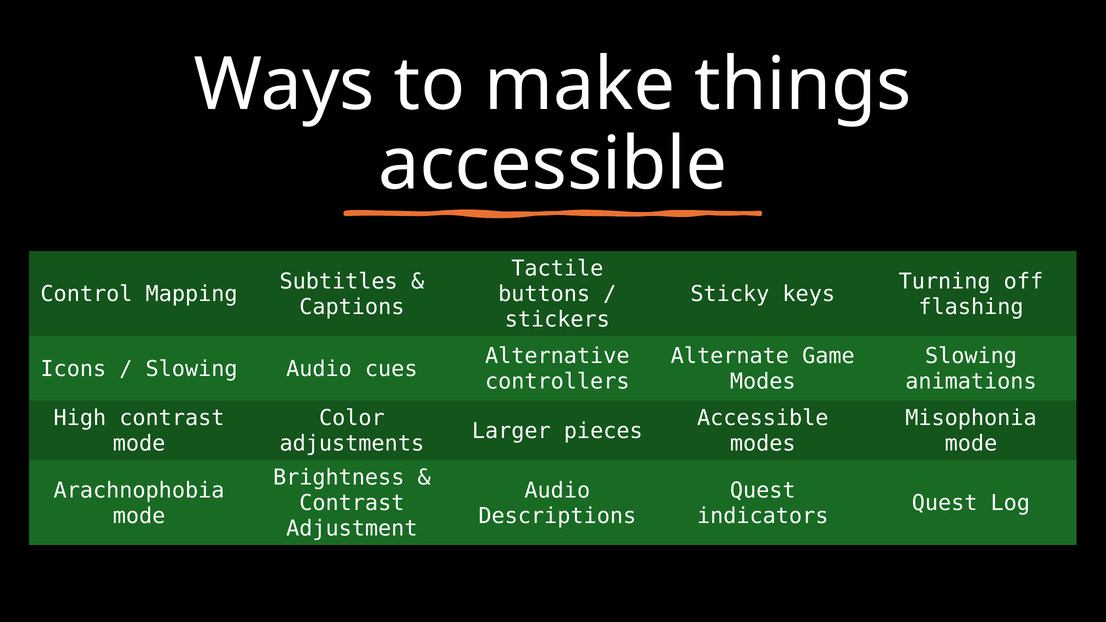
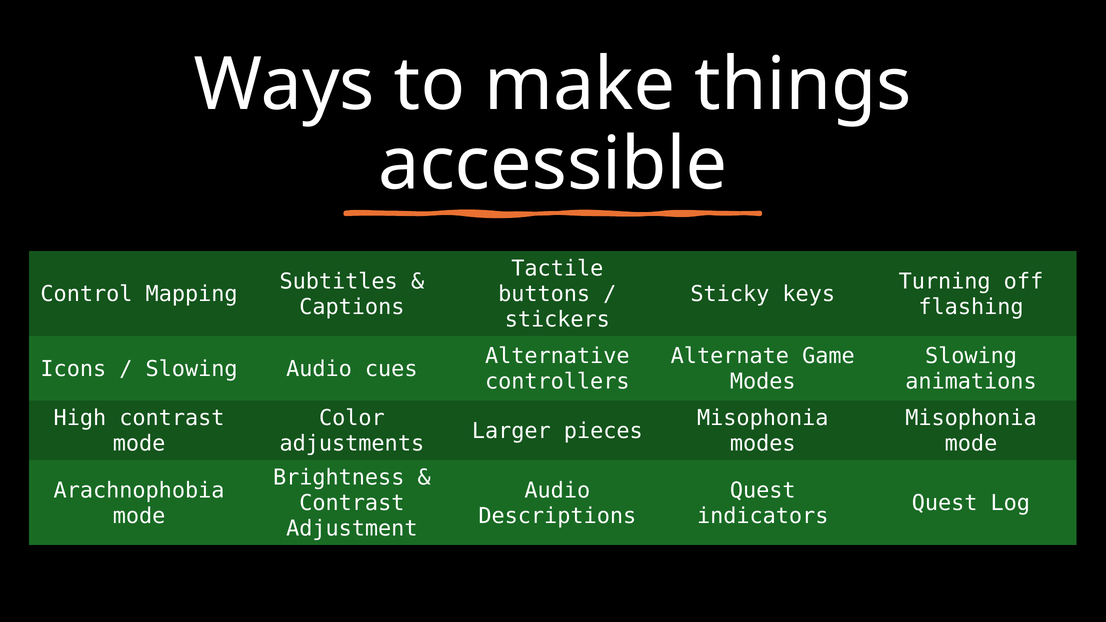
Accessible: Accessible -> Misophonia (763, 418)
